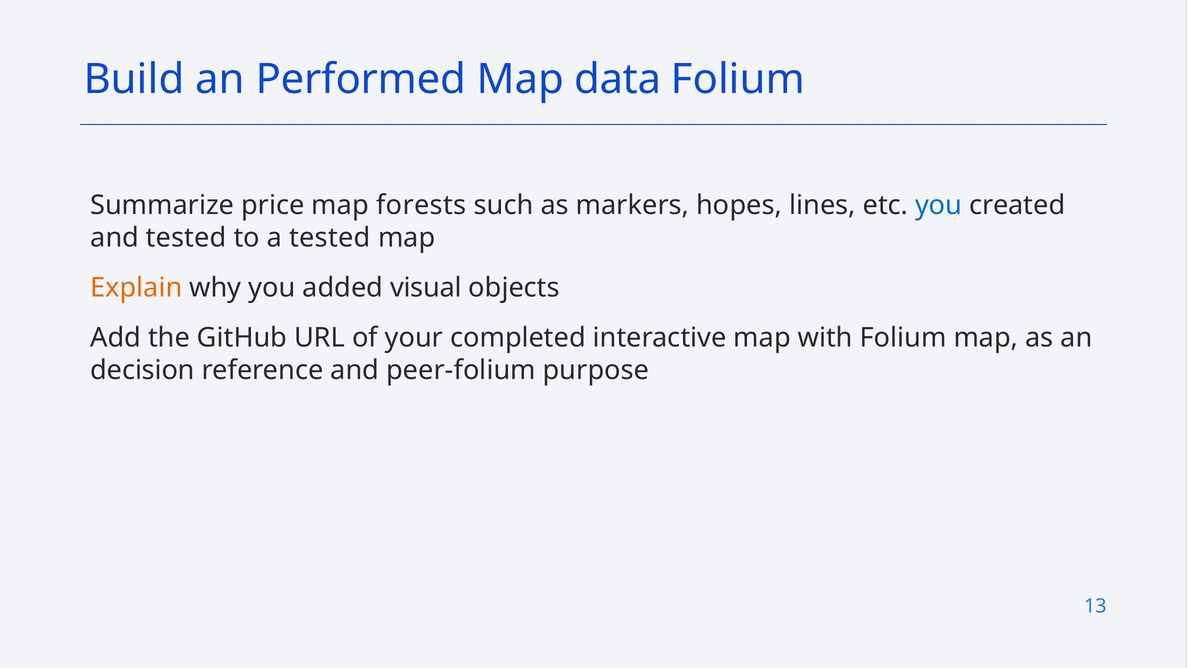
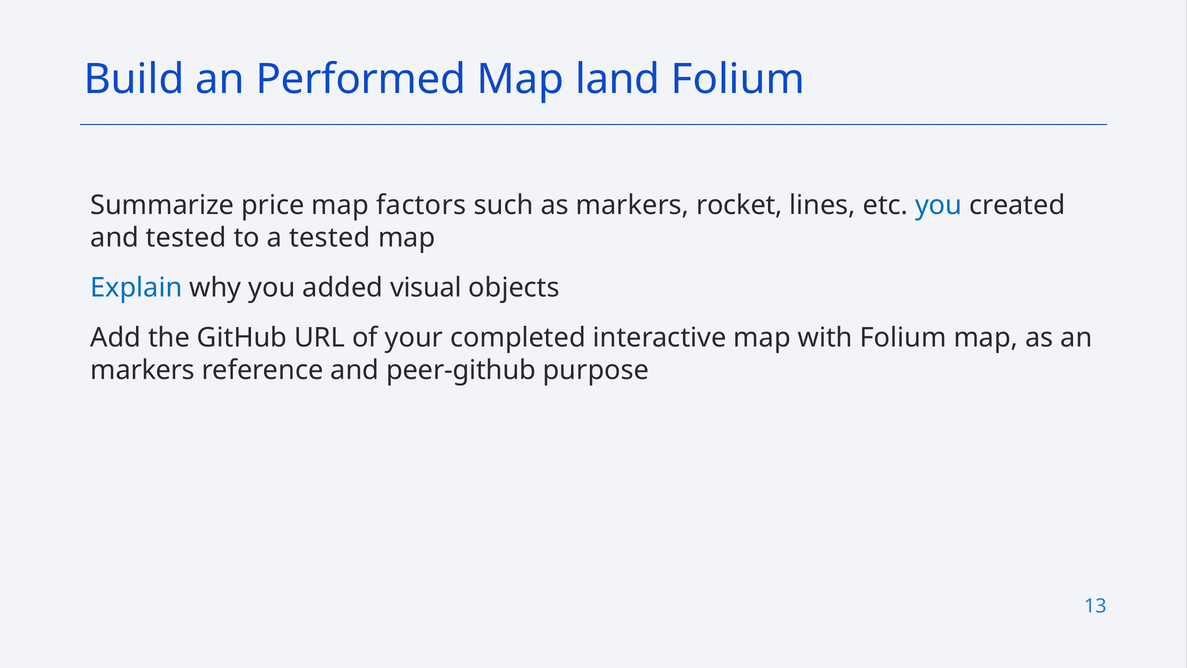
data: data -> land (618, 79)
forests: forests -> factors (421, 205)
hopes: hopes -> rocket (739, 205)
Explain colour: orange -> blue (136, 288)
decision: decision -> markers (143, 370)
peer-folium: peer-folium -> peer-github (461, 370)
